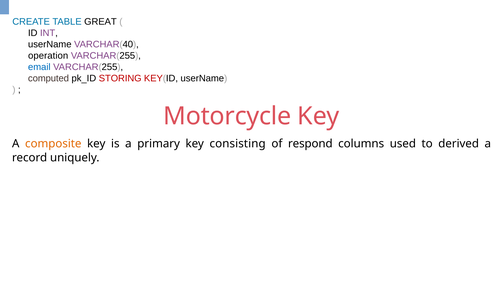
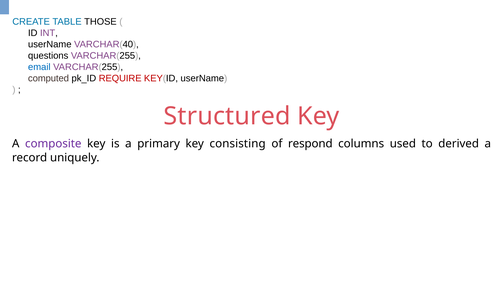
GREAT: GREAT -> THOSE (100, 22)
operation: operation -> questions (48, 56)
STORING: STORING -> REQUIRE (120, 78)
Motorcycle: Motorcycle -> Structured (227, 116)
composite colour: orange -> purple (53, 144)
